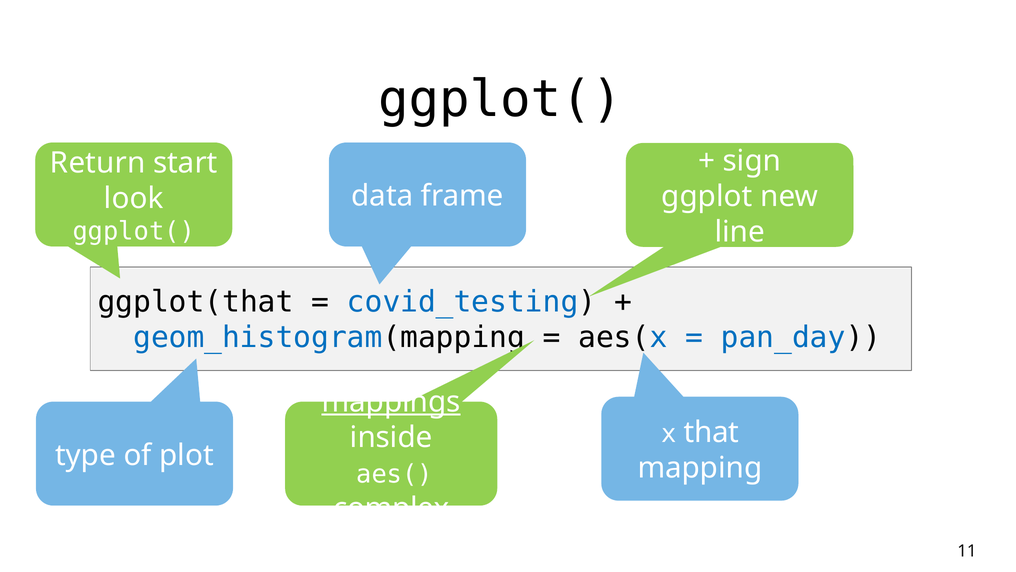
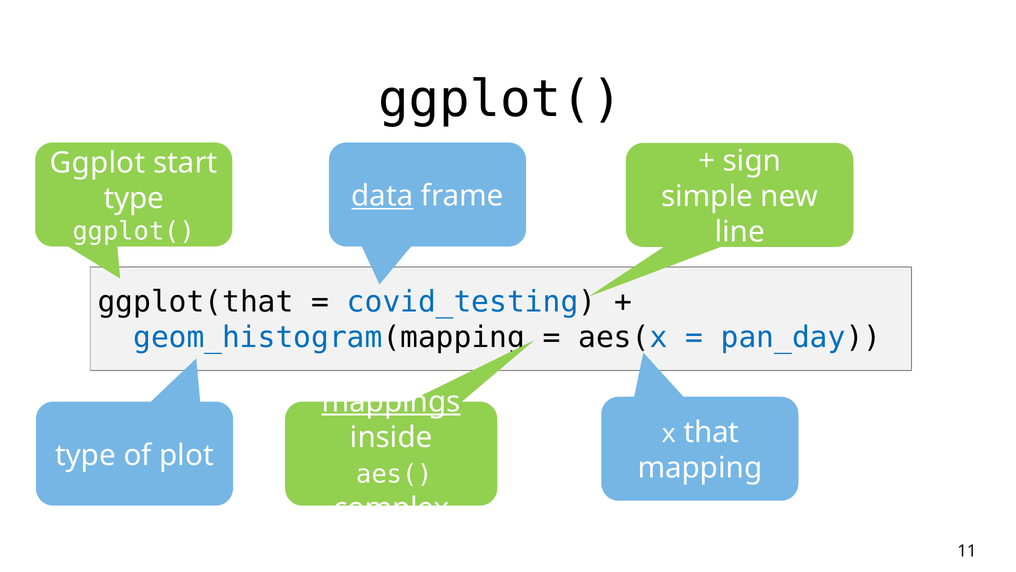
Return: Return -> Ggplot (98, 163)
data underline: none -> present (382, 196)
ggplot: ggplot -> simple (707, 196)
look: look -> type (134, 198)
